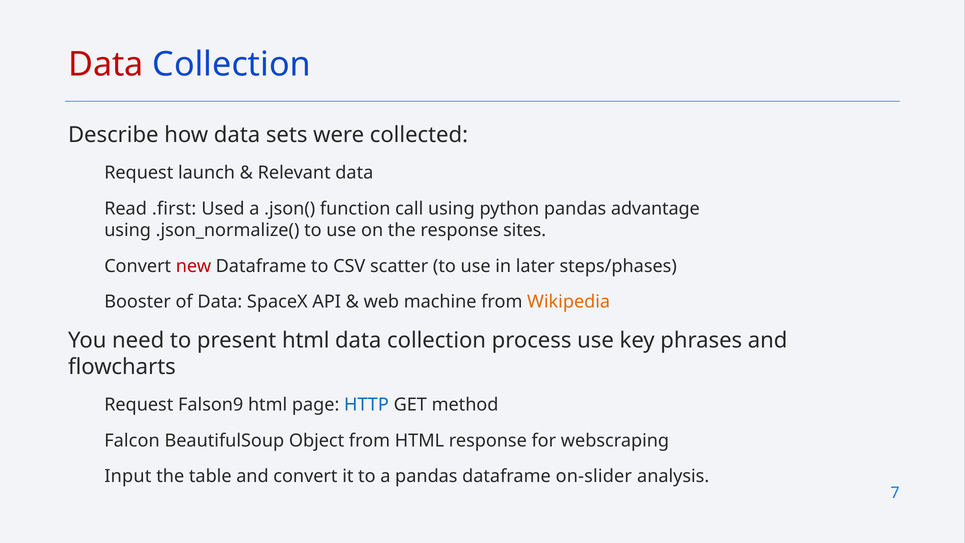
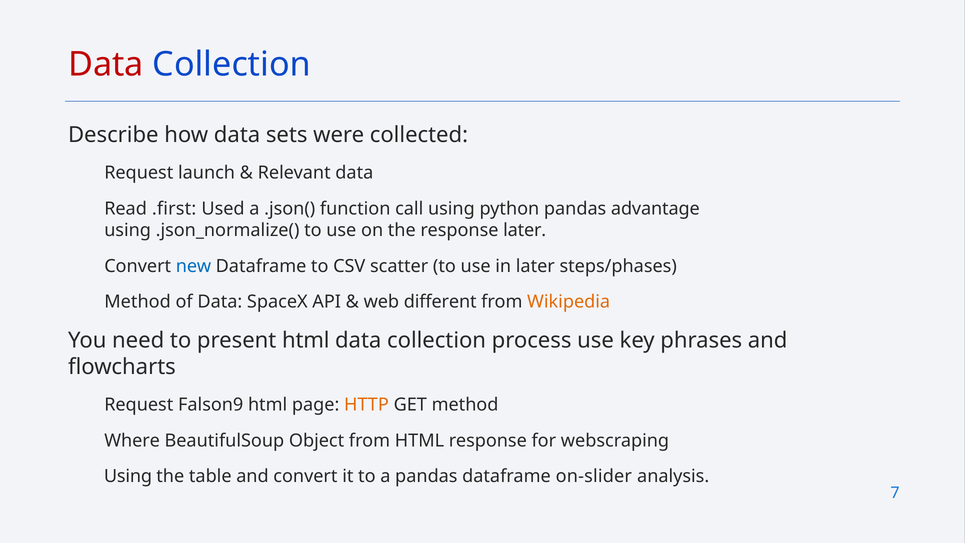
response sites: sites -> later (525, 230)
new colour: red -> blue (194, 266)
Booster: Booster -> Method (138, 302)
machine: machine -> different (440, 302)
HTTP colour: blue -> orange (366, 405)
Falcon: Falcon -> Where (132, 440)
Input: Input -> Using (128, 476)
